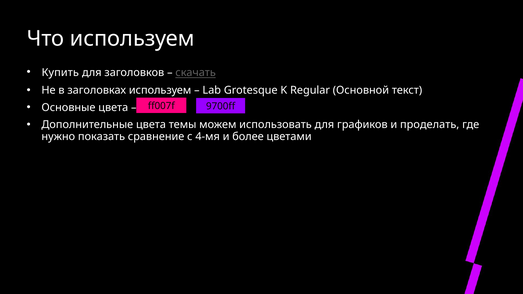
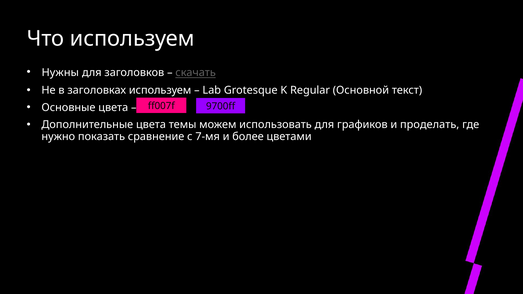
Купить: Купить -> Нужны (60, 73)
4-мя: 4-мя -> 7-мя (208, 137)
